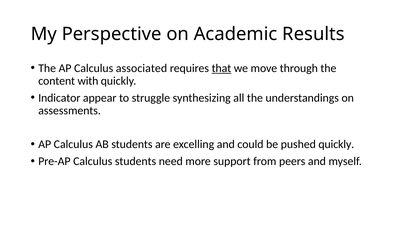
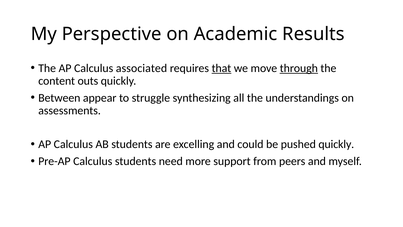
through underline: none -> present (299, 68)
with: with -> outs (88, 81)
Indicator: Indicator -> Between (59, 98)
